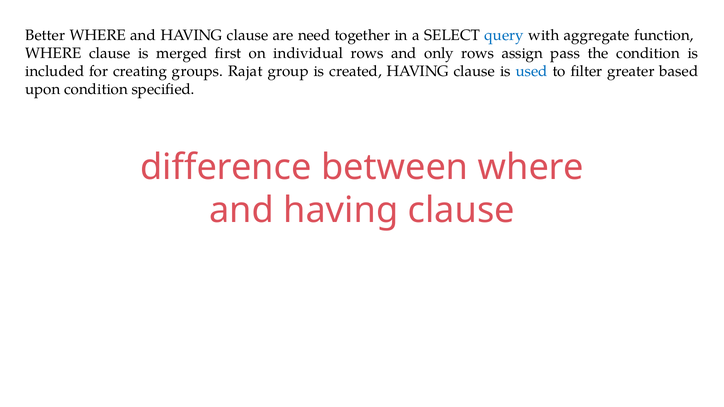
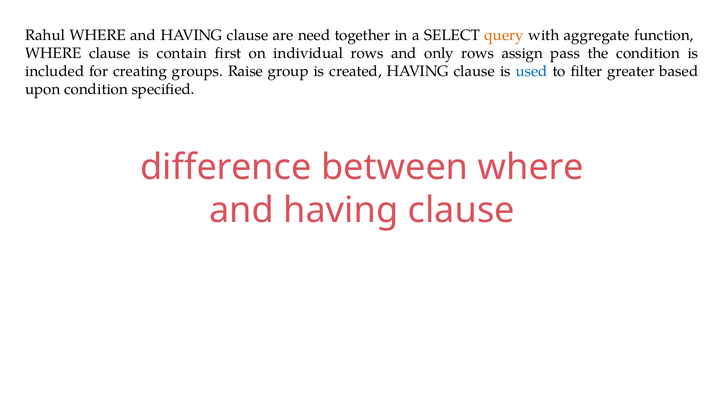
Better: Better -> Rahul (45, 35)
query colour: blue -> orange (504, 35)
merged: merged -> contain (182, 53)
Rajat: Rajat -> Raise (246, 71)
